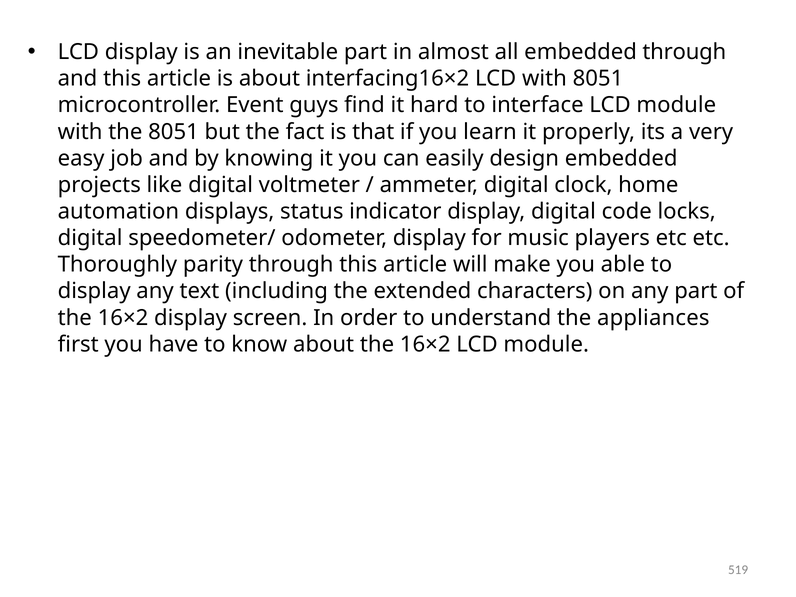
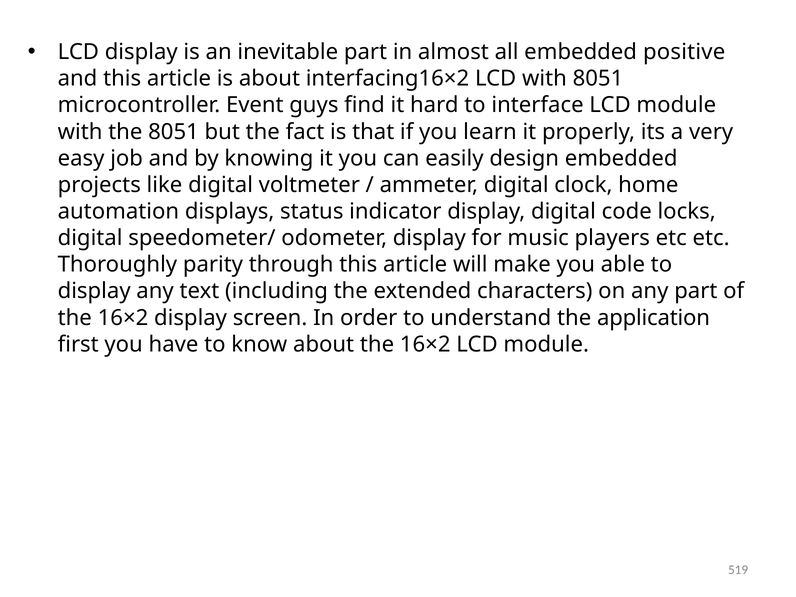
embedded through: through -> positive (684, 52)
appliances: appliances -> application (653, 318)
